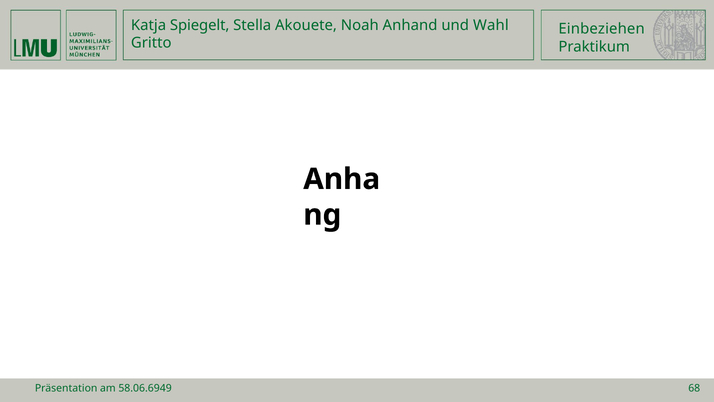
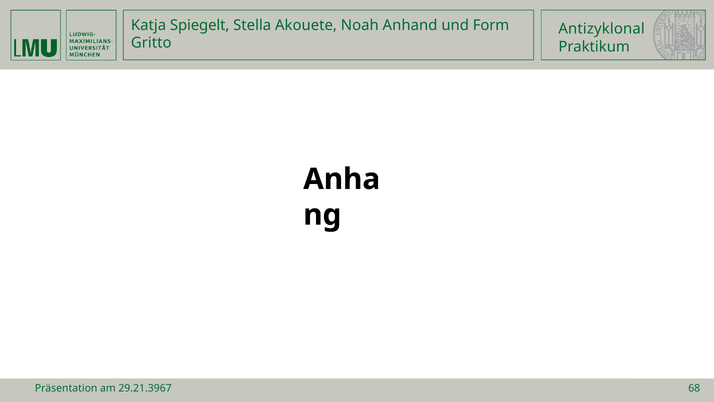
Wahl: Wahl -> Form (491, 25)
Einbeziehen: Einbeziehen -> Antizyklonal (602, 29)
58.06.6949: 58.06.6949 -> 29.21.3967 (145, 388)
